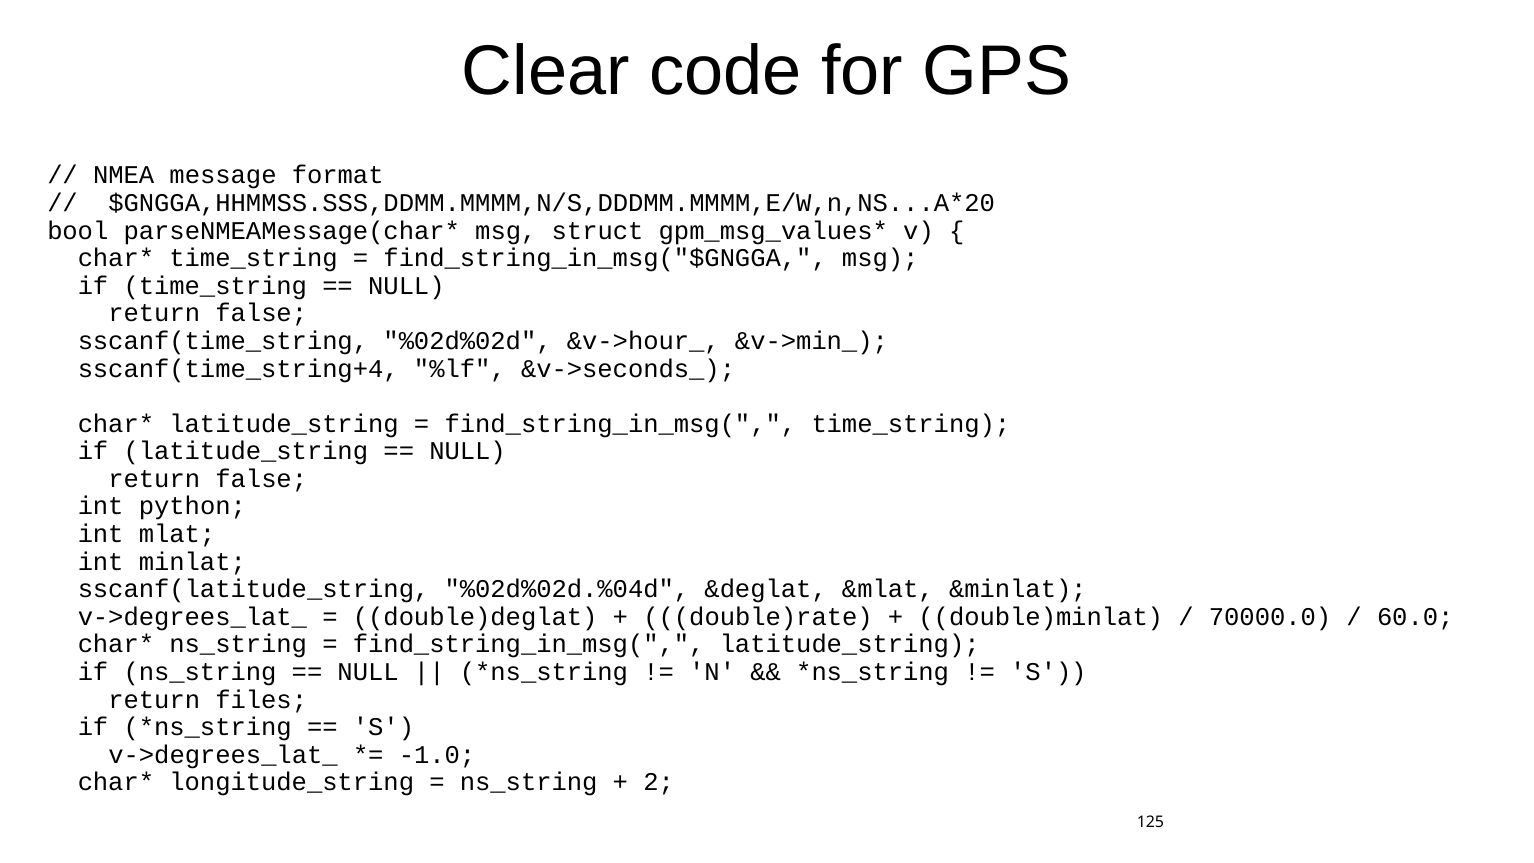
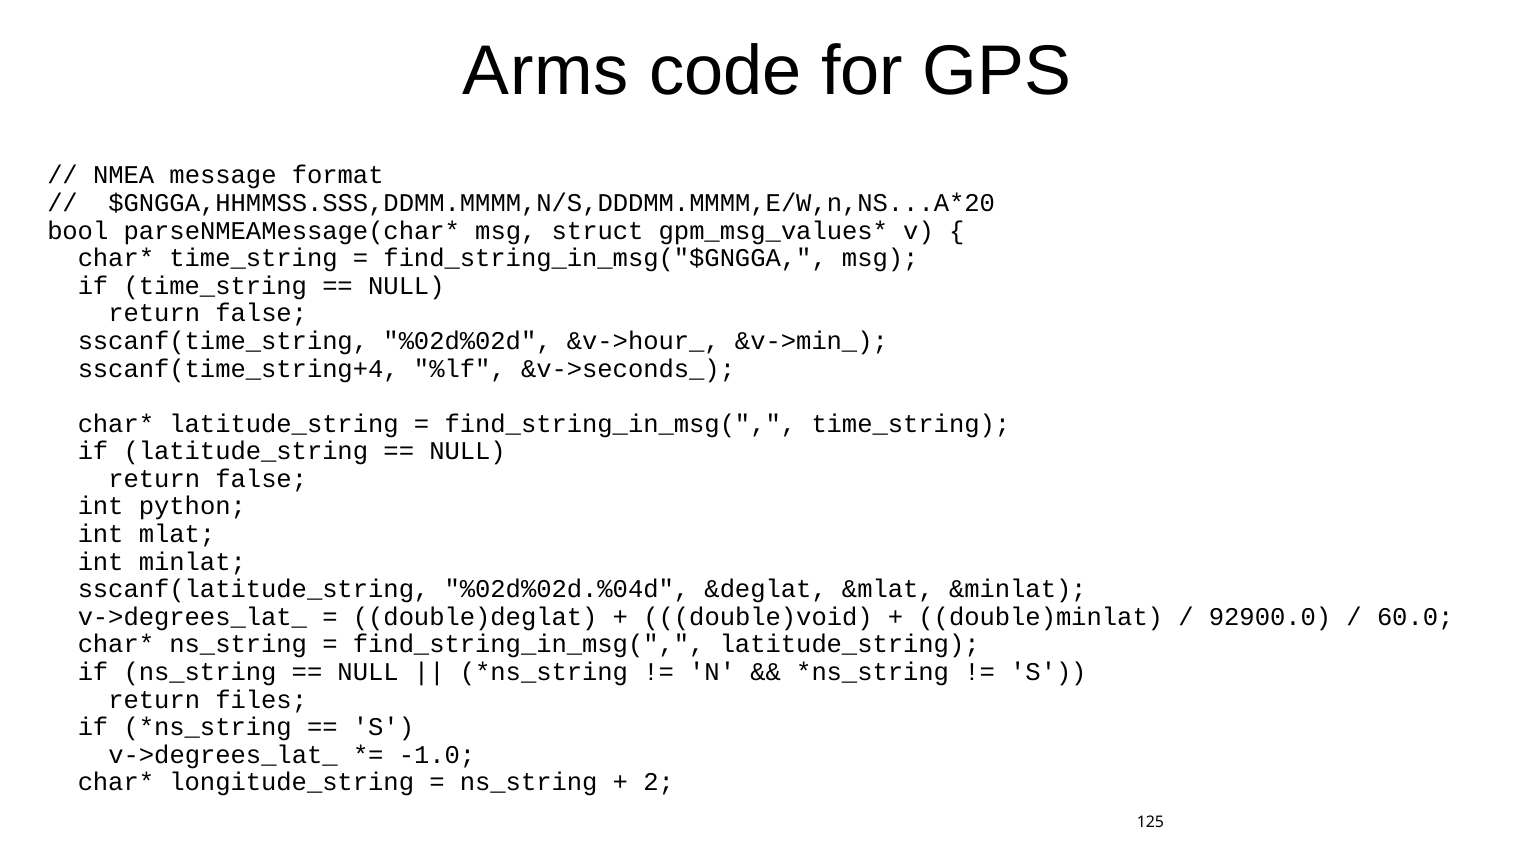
Clear: Clear -> Arms (546, 71)
double)rate: double)rate -> double)void (758, 617)
70000.0: 70000.0 -> 92900.0 (1270, 617)
